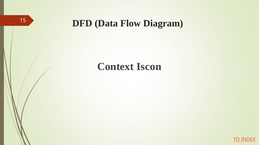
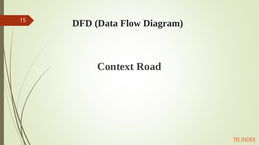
Iscon: Iscon -> Road (149, 67)
